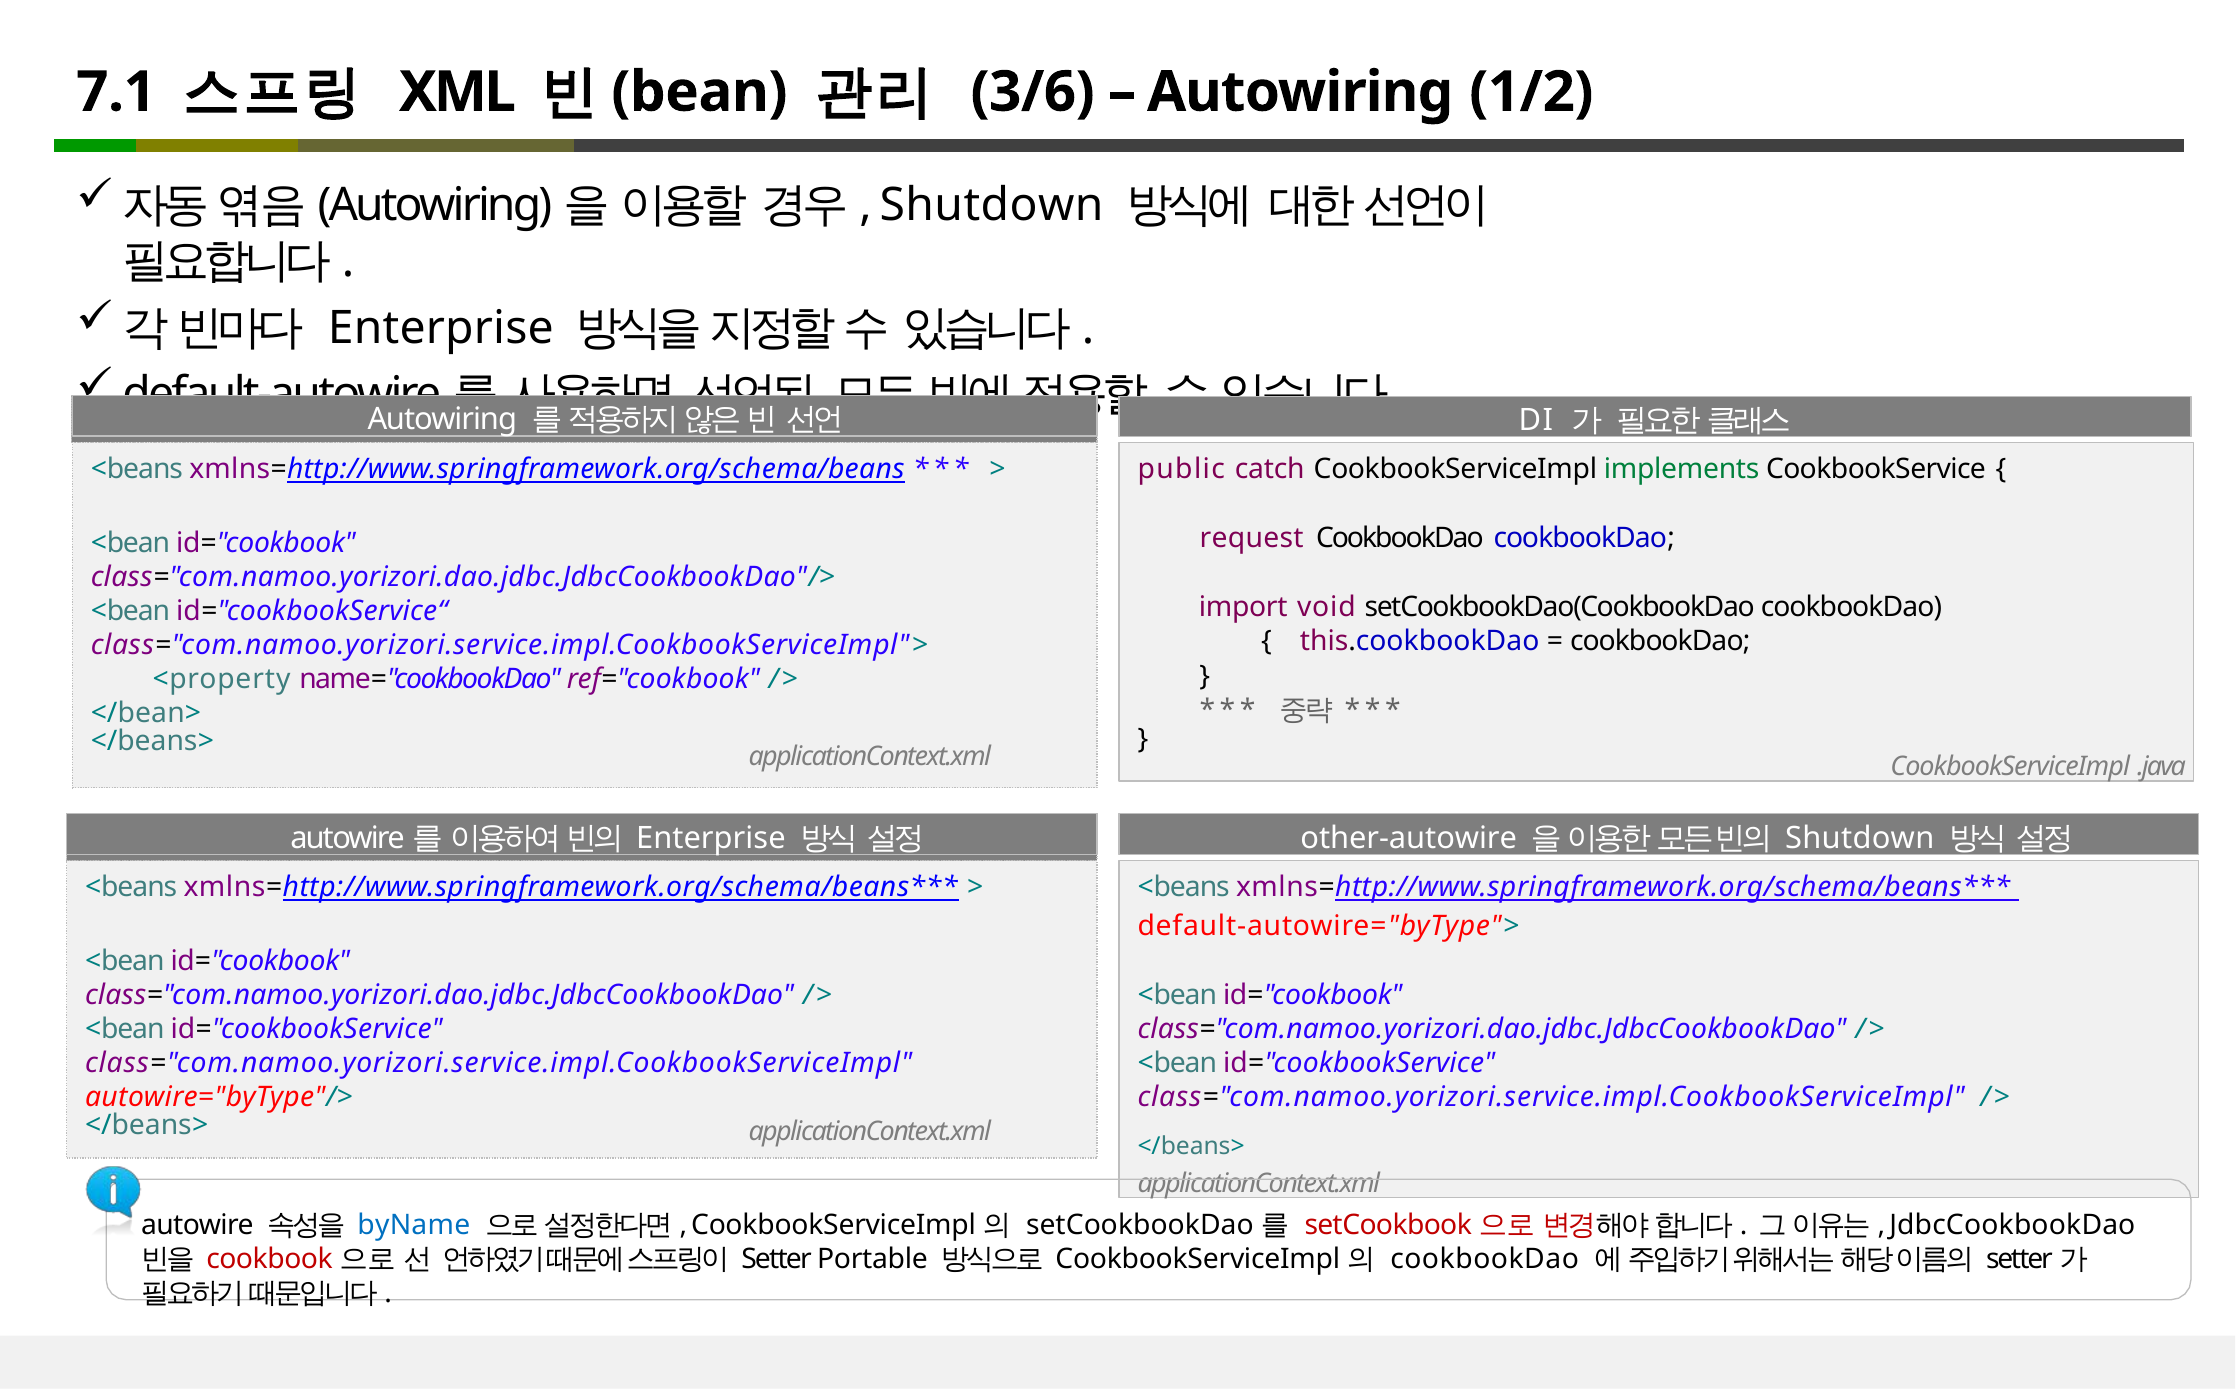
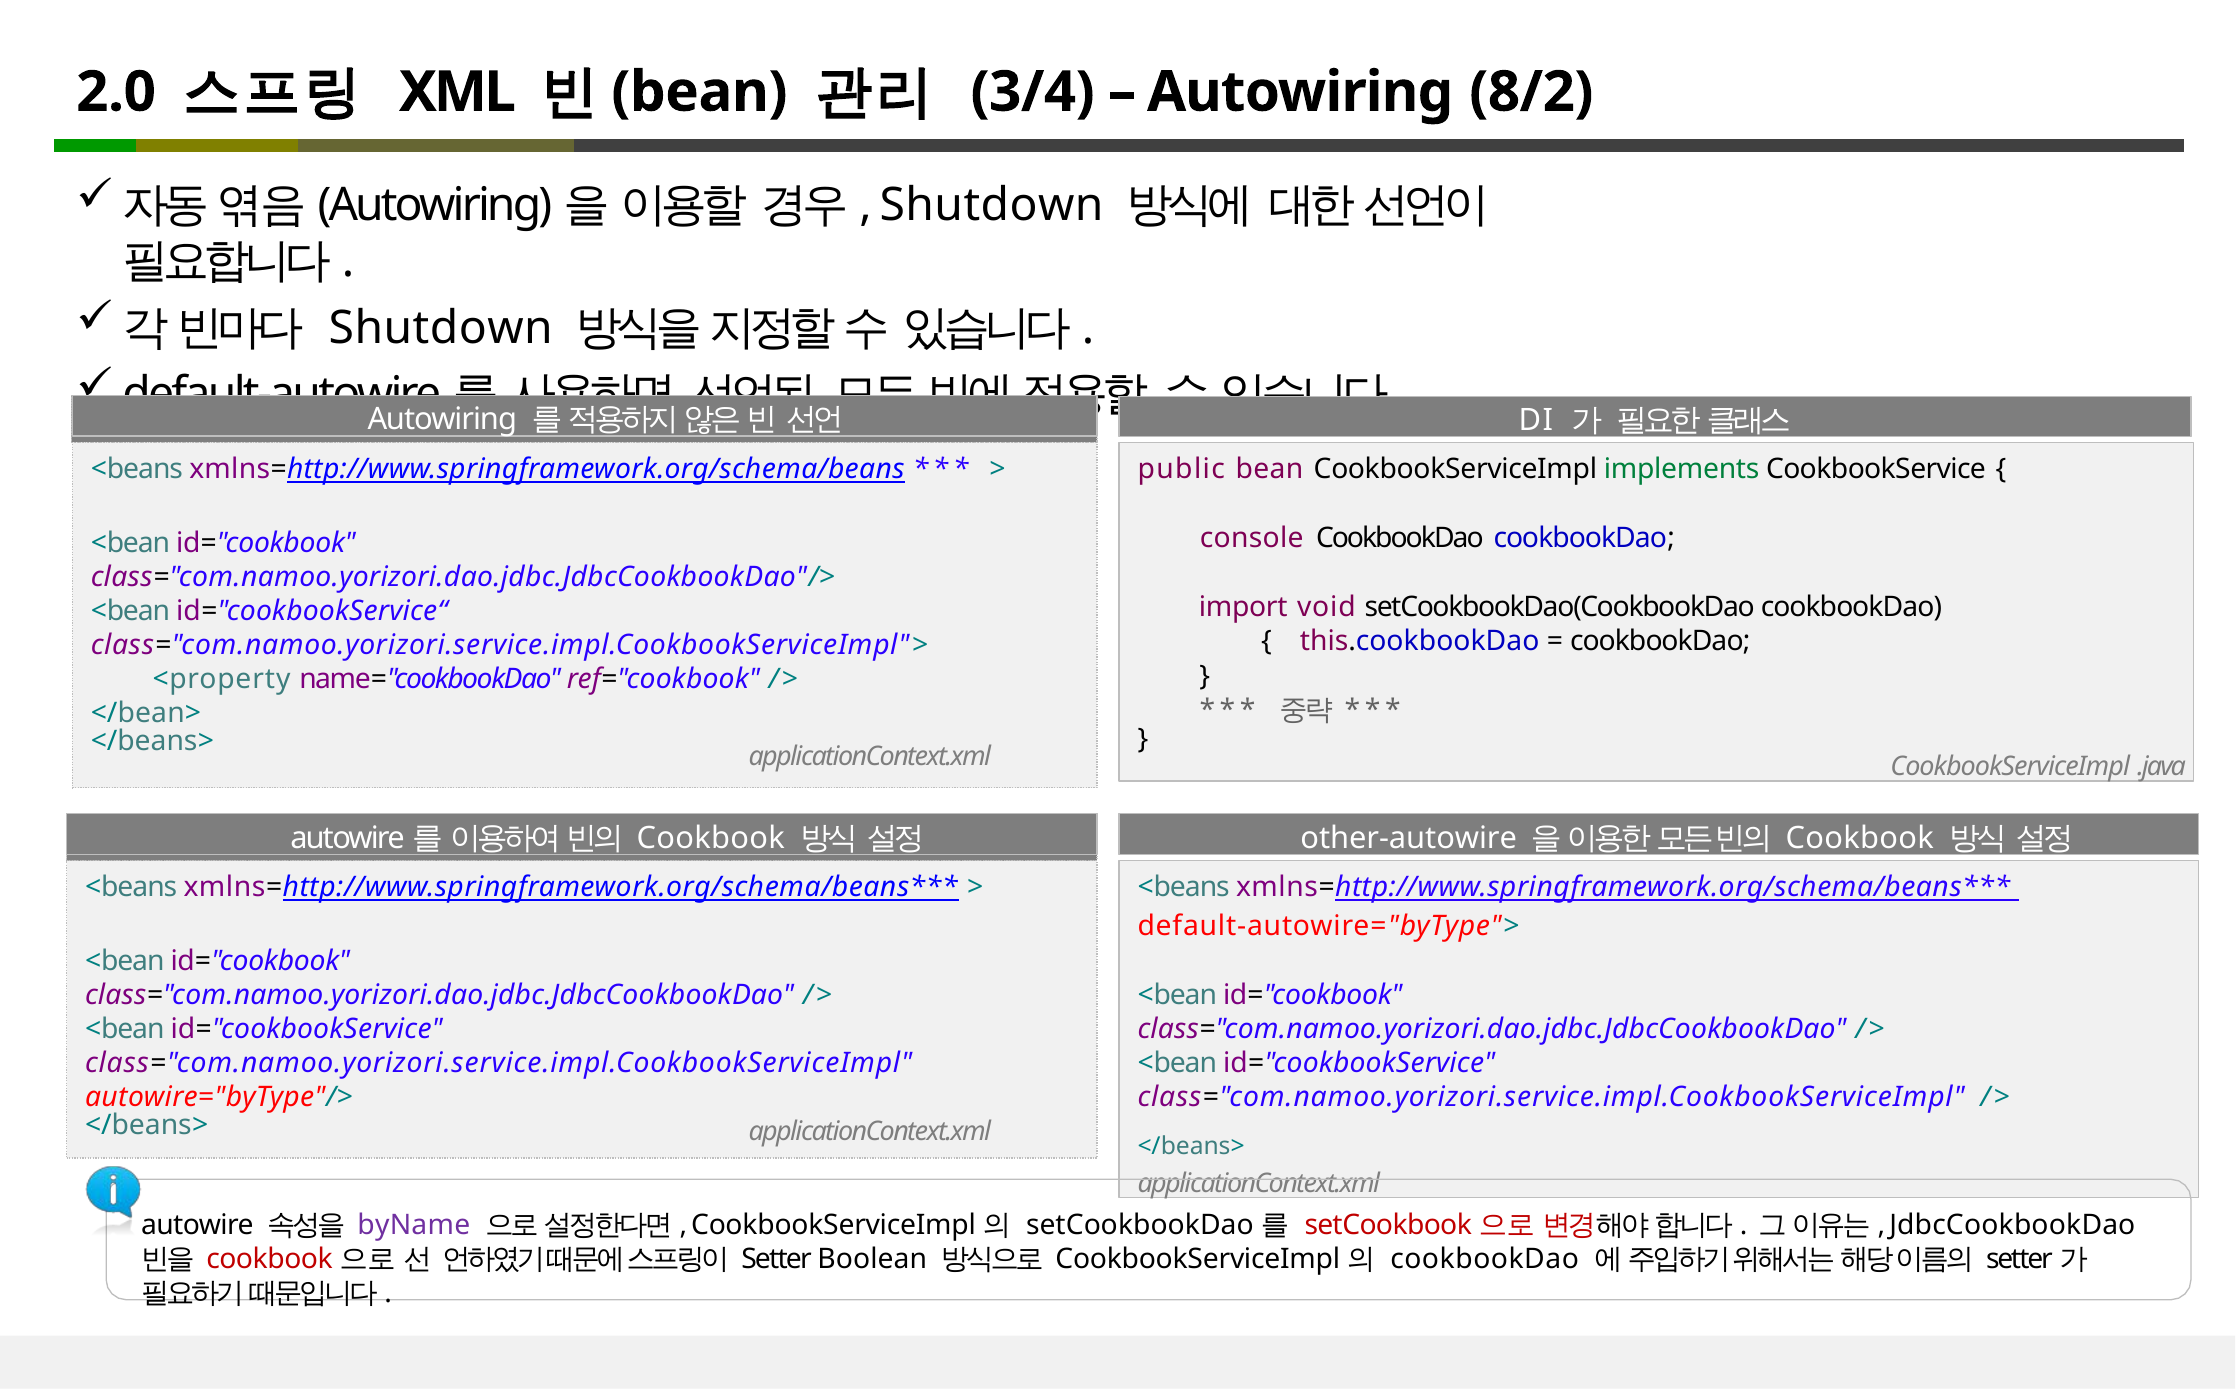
7.1: 7.1 -> 2.0 (116, 92)
3/6: 3/6 -> 3/4 (1033, 92)
1/2: 1/2 -> 8/2 (1531, 92)
Enterprise: Enterprise -> Shutdown (441, 328)
public catch: catch -> bean (1269, 469)
request: request -> console (1252, 538)
Enterprise: Enterprise -> Cookbook (711, 838)
Shutdown: Shutdown -> Cookbook (1860, 838)
byName colour: blue -> purple (414, 1225)
Portable: Portable -> Boolean (872, 1259)
